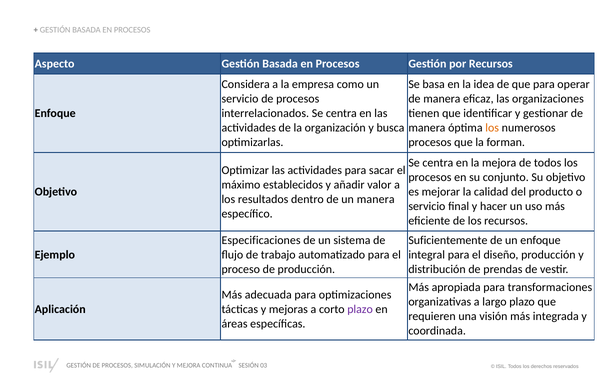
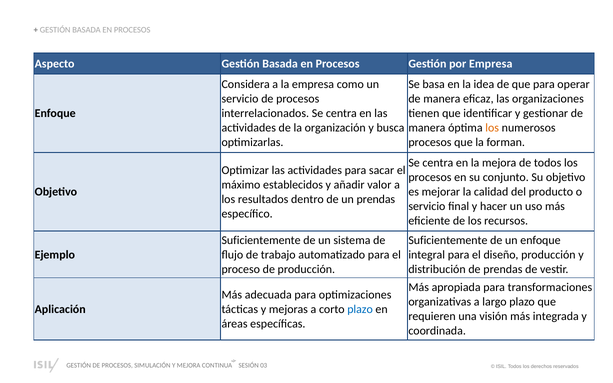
por Recursos: Recursos -> Empresa (491, 64)
un manera: manera -> prendas (376, 199)
Especificaciones: Especificaciones -> Suficientemente (261, 240)
plazo colour: purple -> blue (360, 309)
